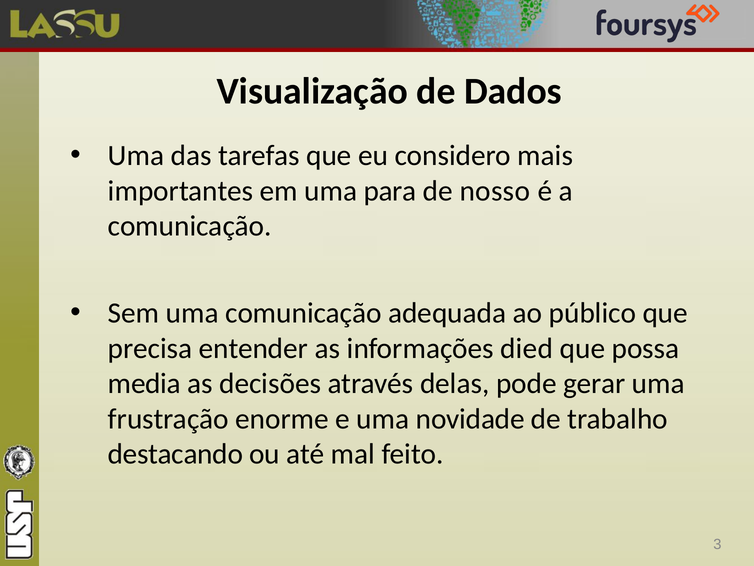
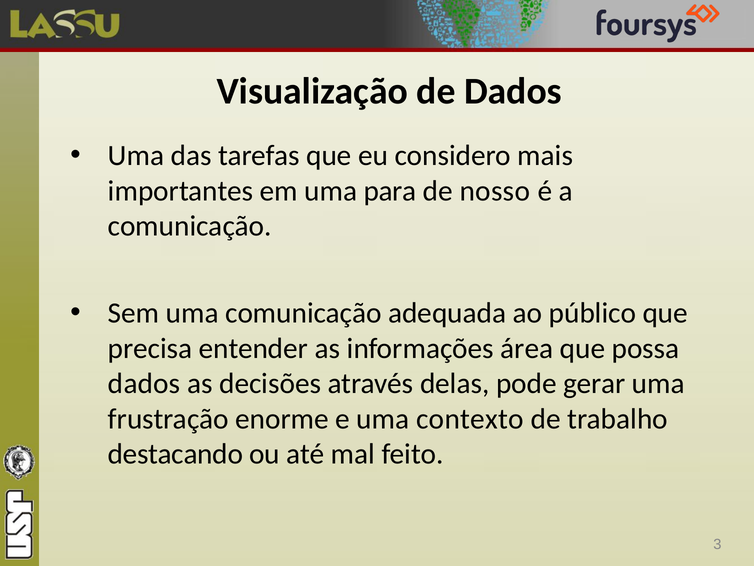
died: died -> área (527, 348)
media: media -> dados (144, 383)
novidade: novidade -> contexto (470, 419)
